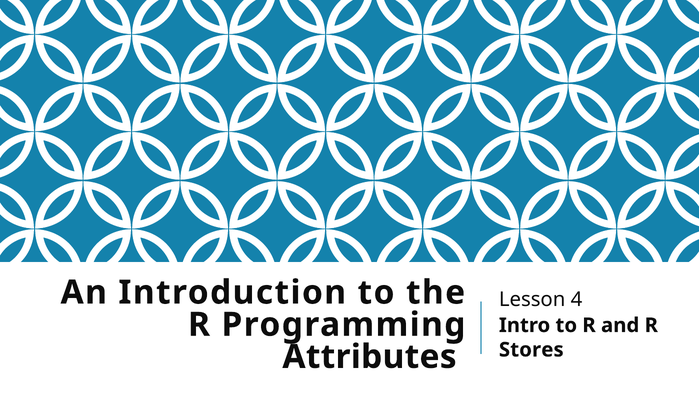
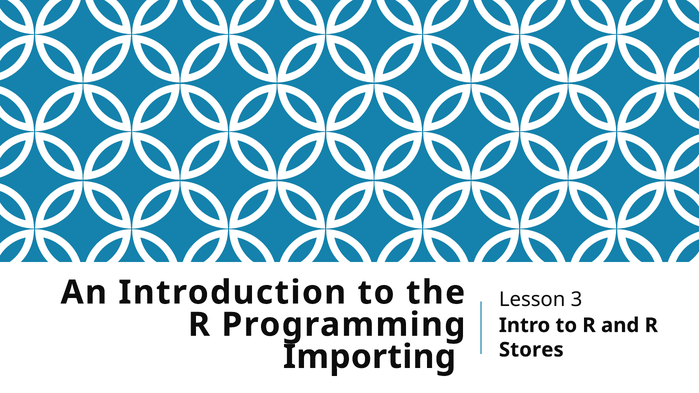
4: 4 -> 3 (577, 300)
Attributes: Attributes -> Importing (369, 357)
